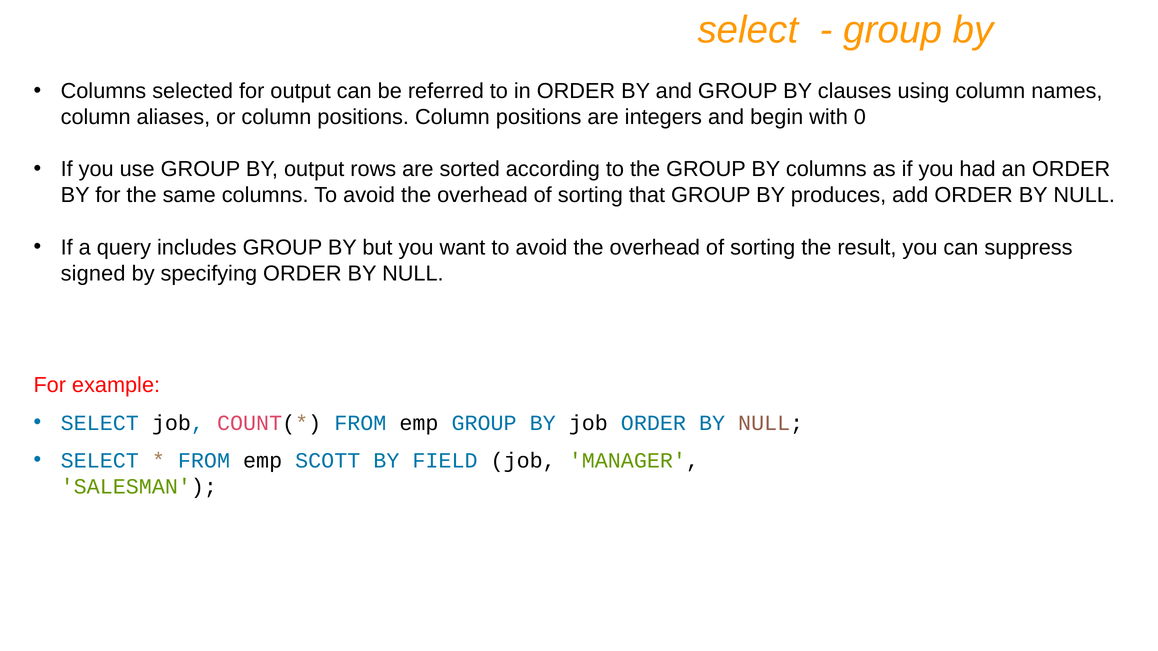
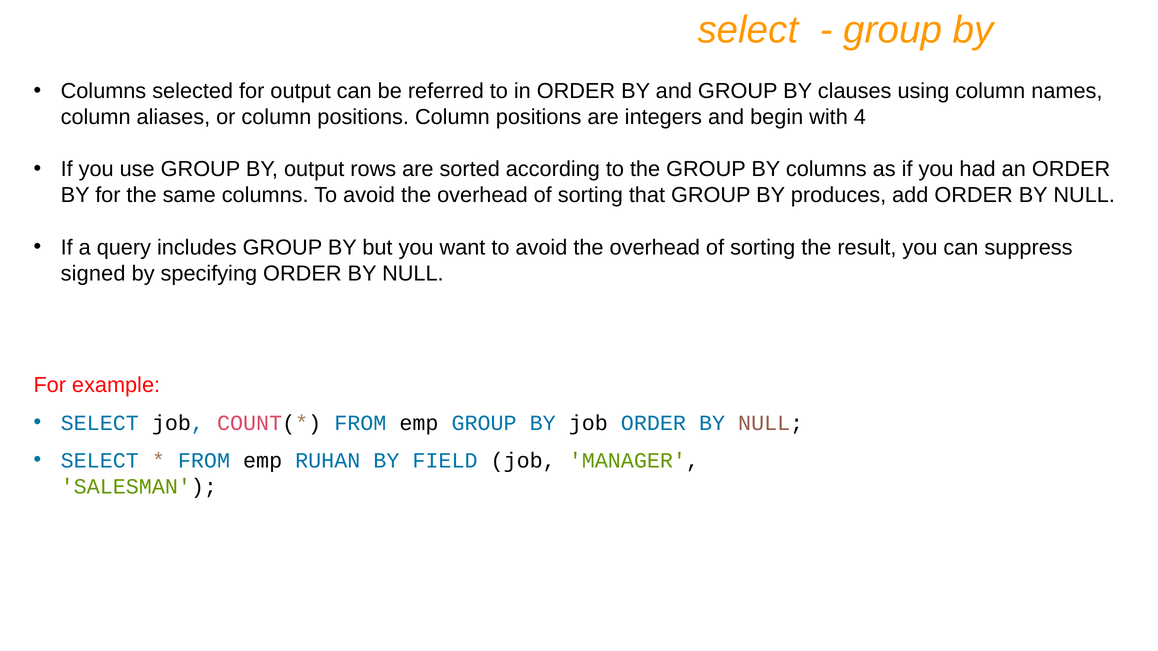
0: 0 -> 4 (860, 117)
SCOTT: SCOTT -> RUHAN (328, 461)
